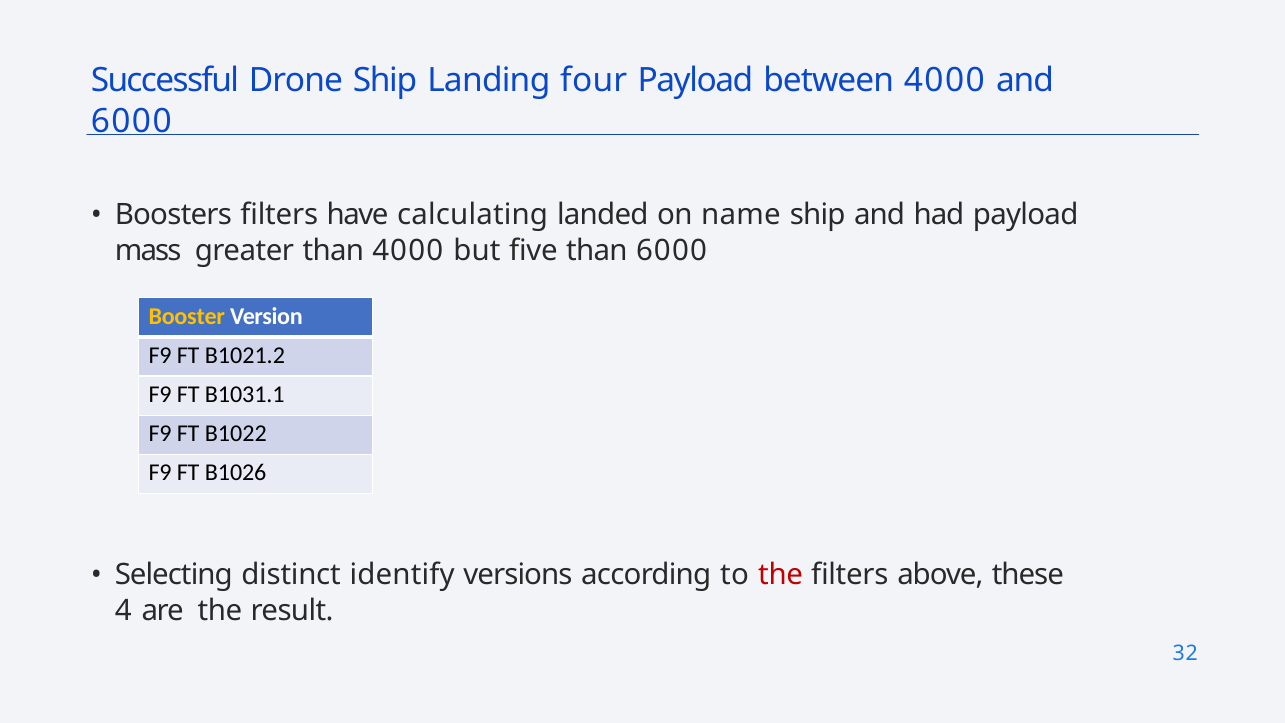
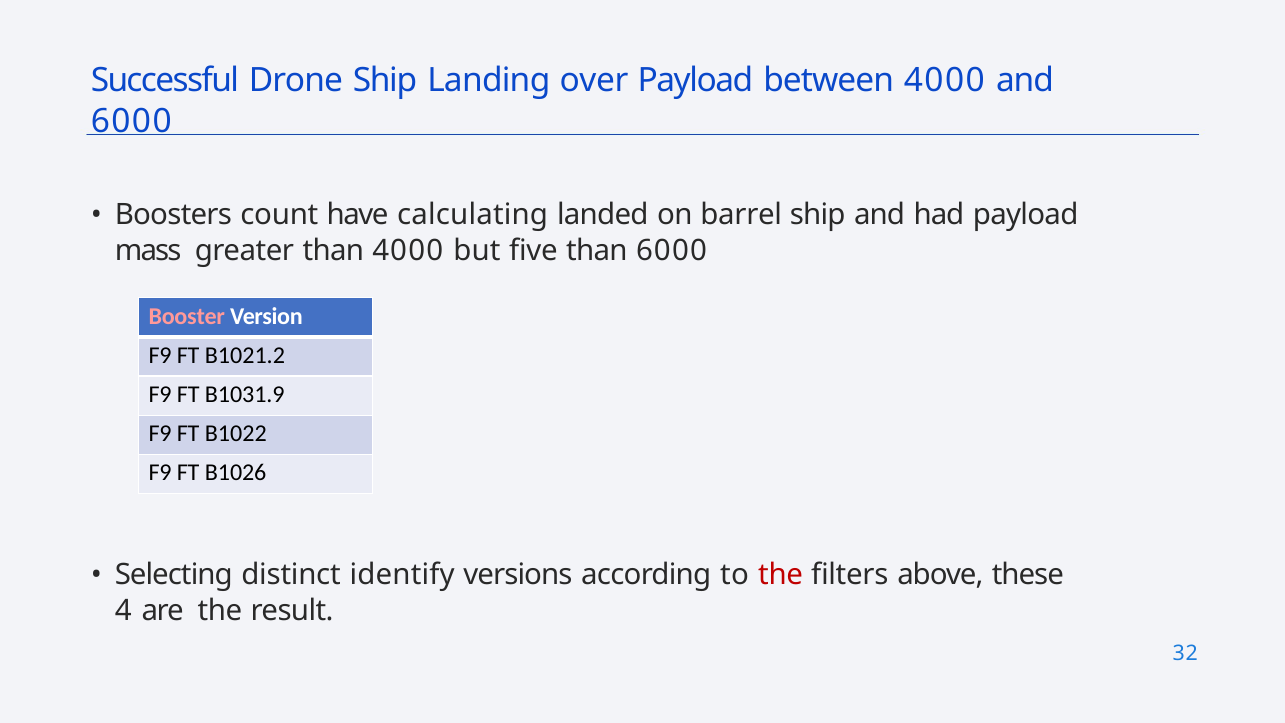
four: four -> over (594, 81)
Boosters filters: filters -> count (279, 215)
name: name -> barrel (741, 215)
Booster colour: yellow -> pink (187, 316)
B1031.1: B1031.1 -> B1031.9 (245, 395)
